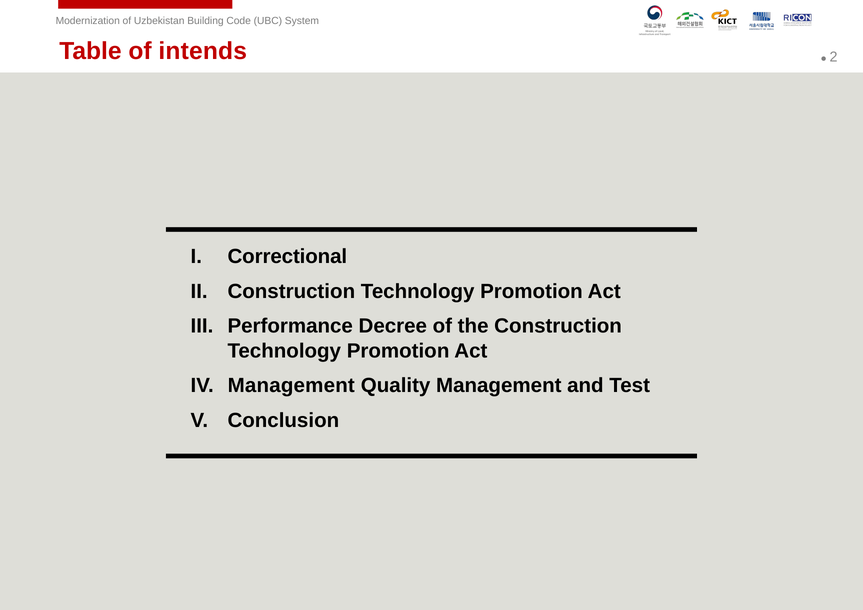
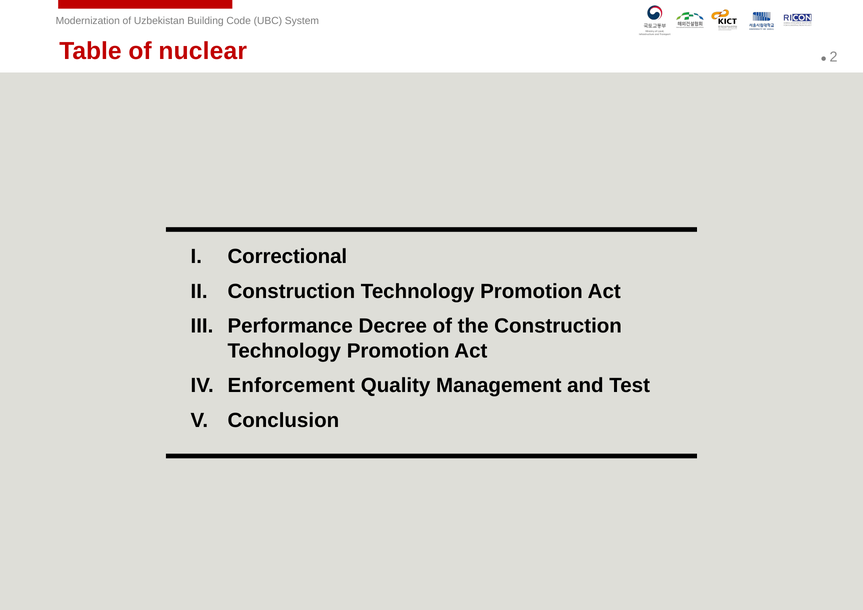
intends: intends -> nuclear (203, 51)
Management: Management -> Enforcement (291, 386)
